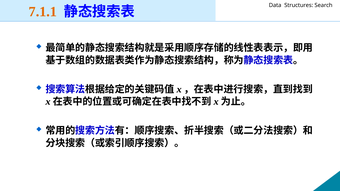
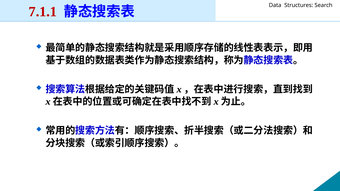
7.1.1 colour: orange -> red (43, 12)
